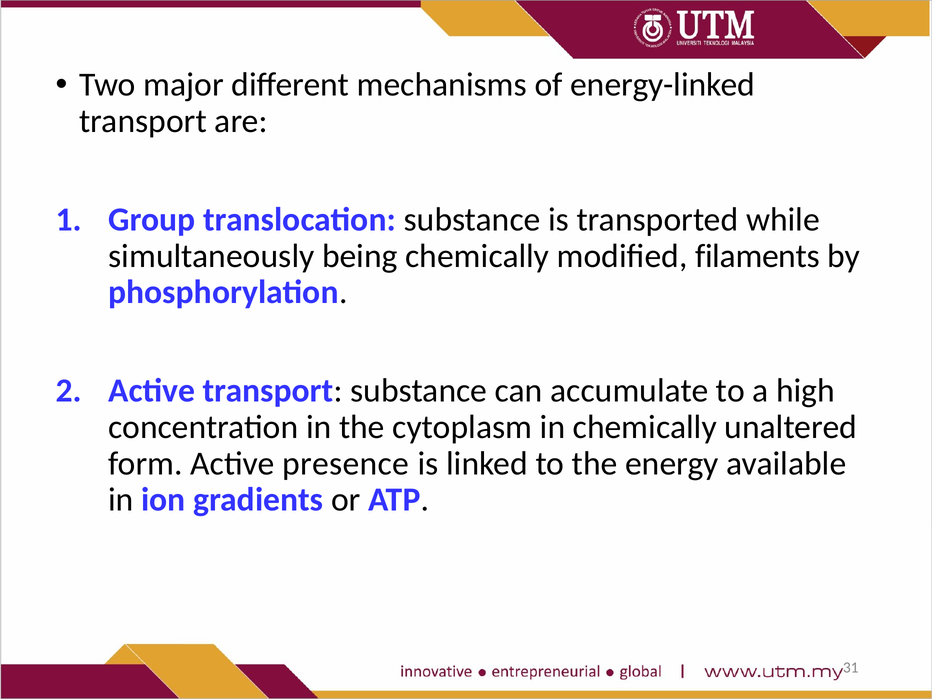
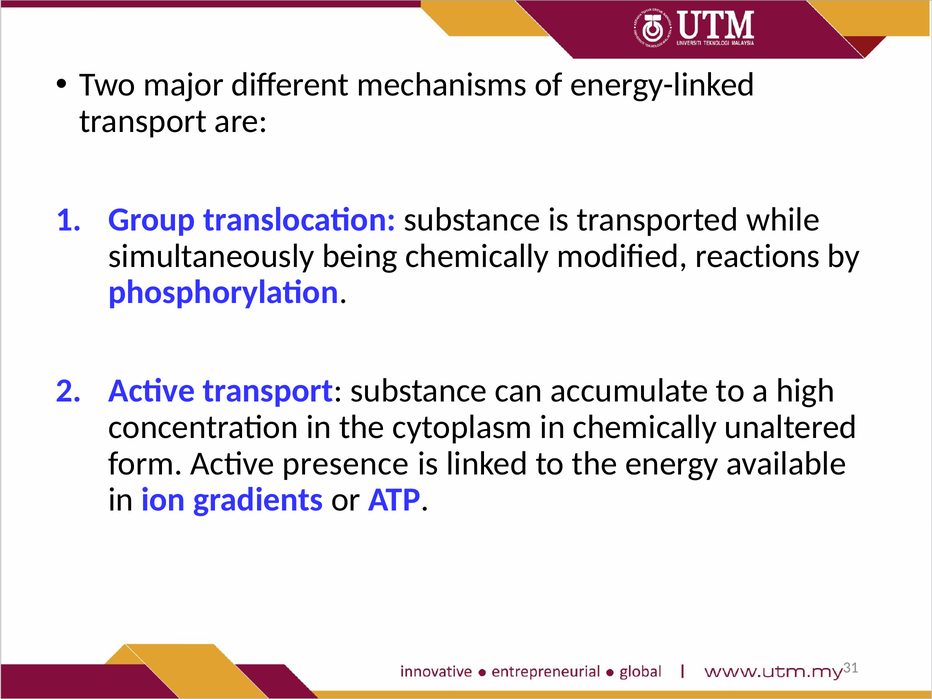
filaments: filaments -> reactions (757, 256)
